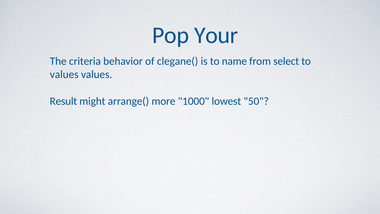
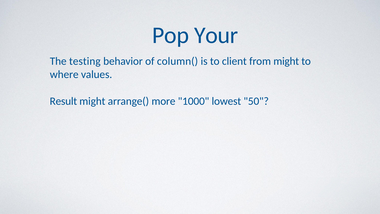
criteria: criteria -> testing (85, 61)
clegane(: clegane( -> column( (178, 61)
name: name -> client (234, 61)
from select: select -> might (286, 61)
values: values -> where (64, 74)
